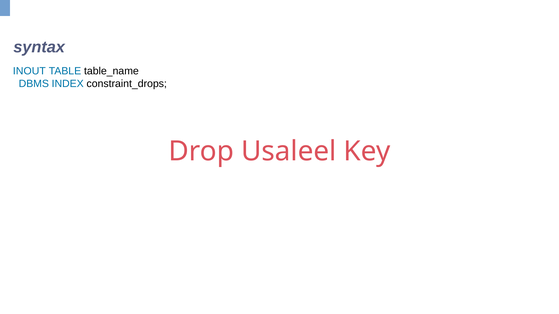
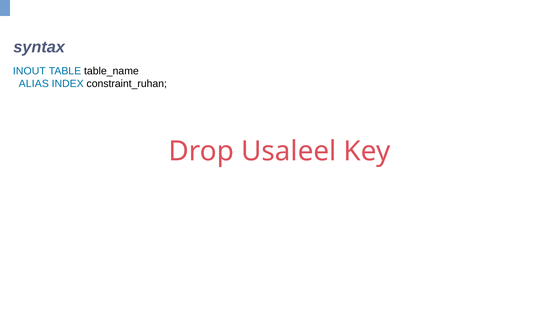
DBMS: DBMS -> ALIAS (34, 84)
constraint_drops: constraint_drops -> constraint_ruhan (127, 84)
